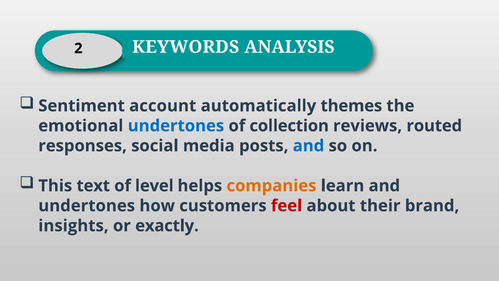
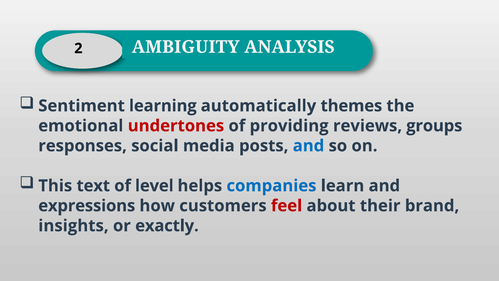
KEYWORDS: KEYWORDS -> AMBIGUITY (186, 47)
account: account -> learning (163, 106)
undertones colour: blue -> red (176, 126)
collection: collection -> providing (289, 126)
routed: routed -> groups (434, 126)
companies colour: orange -> blue (271, 186)
undertones: undertones -> expressions (87, 206)
